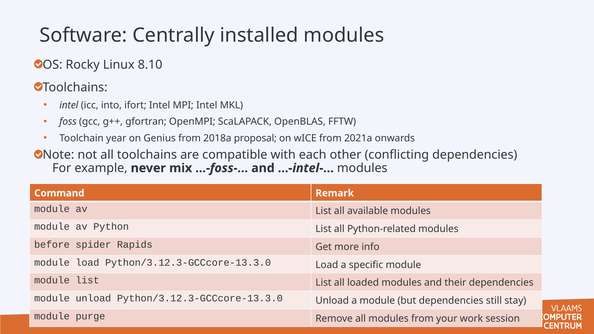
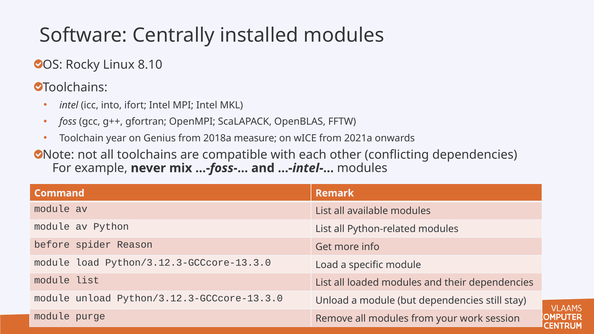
proposal: proposal -> measure (255, 138)
Rapids: Rapids -> Reason (135, 245)
